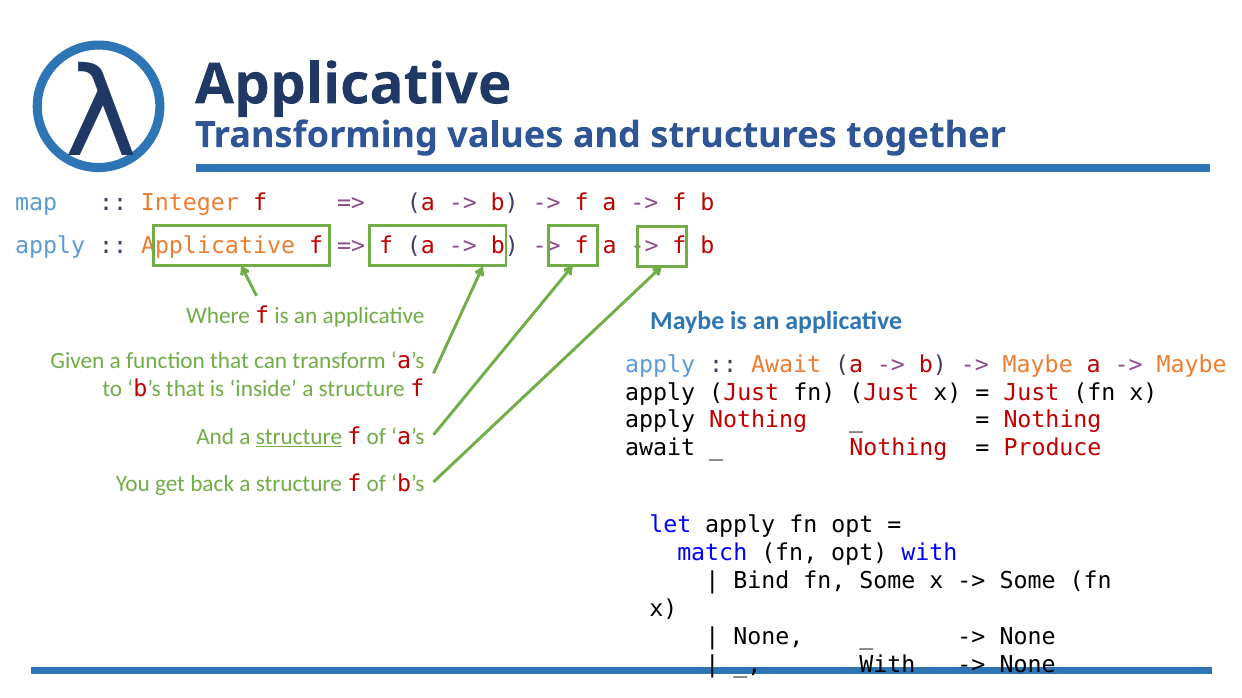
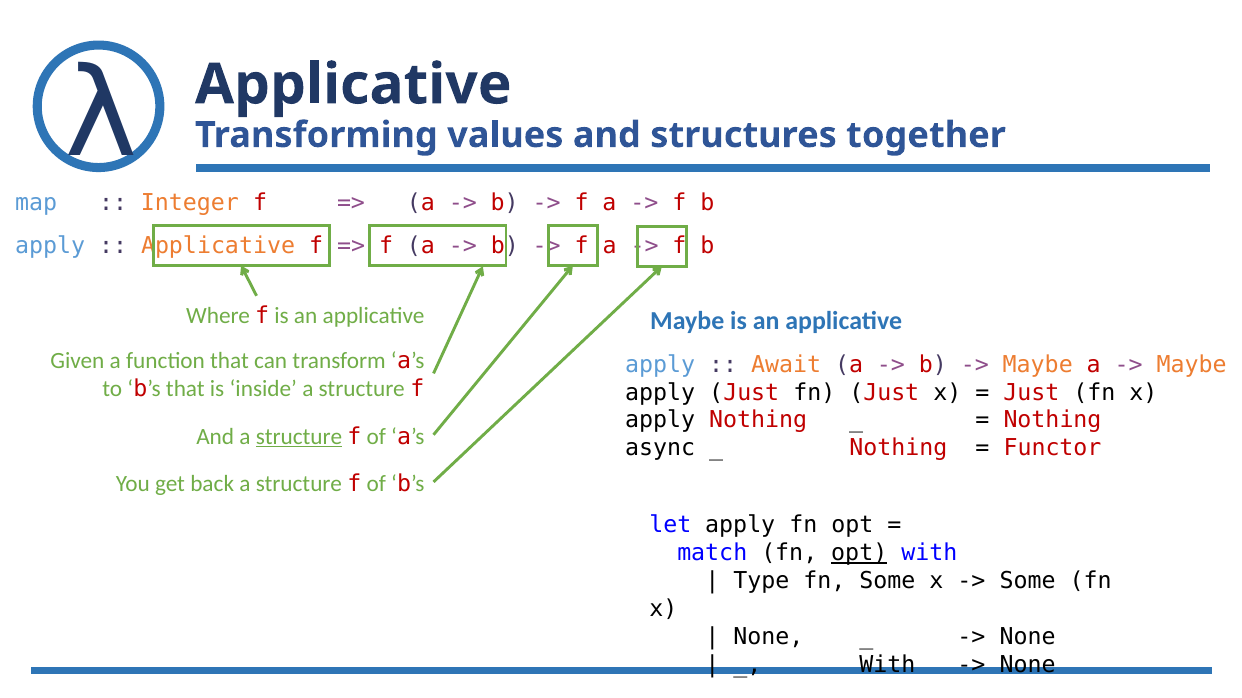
await: await -> async (660, 449)
Produce: Produce -> Functor (1053, 449)
opt underline: none -> present (859, 553)
Bind: Bind -> Type (761, 581)
